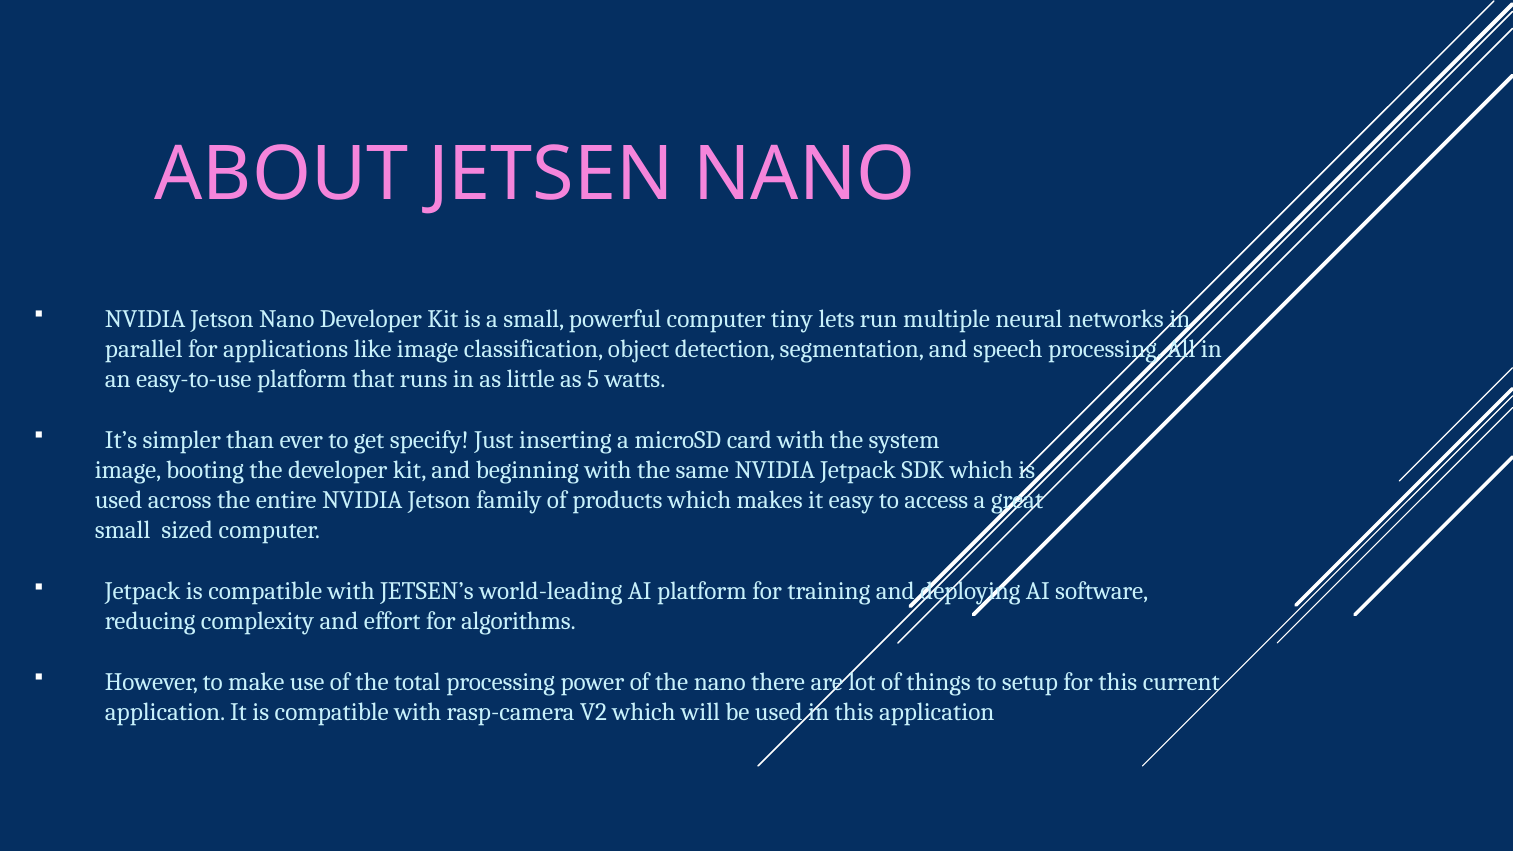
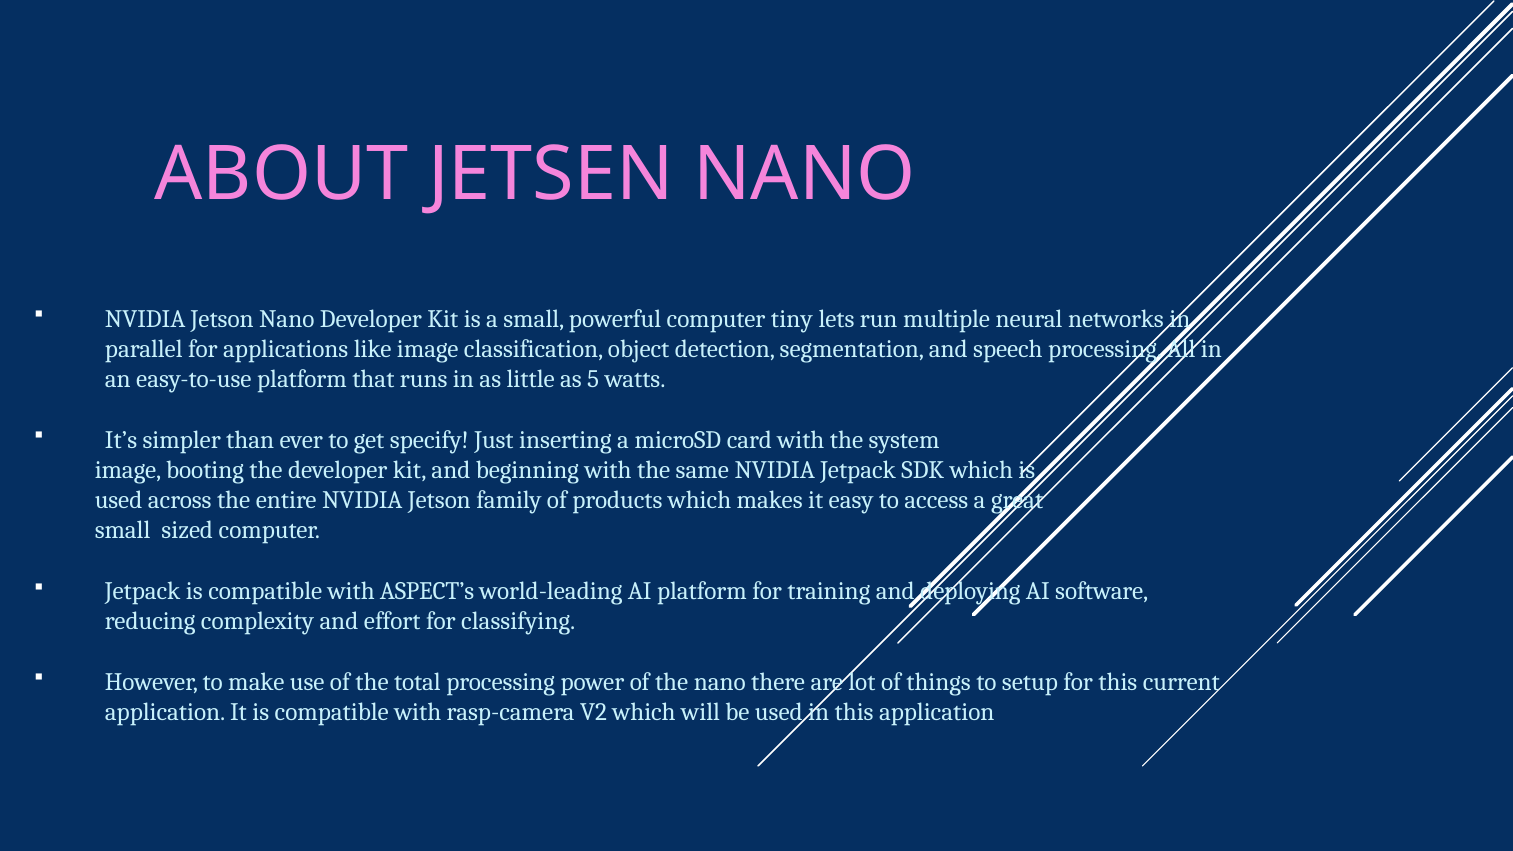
JETSEN’s: JETSEN’s -> ASPECT’s (427, 591)
algorithms: algorithms -> classifying (518, 621)
